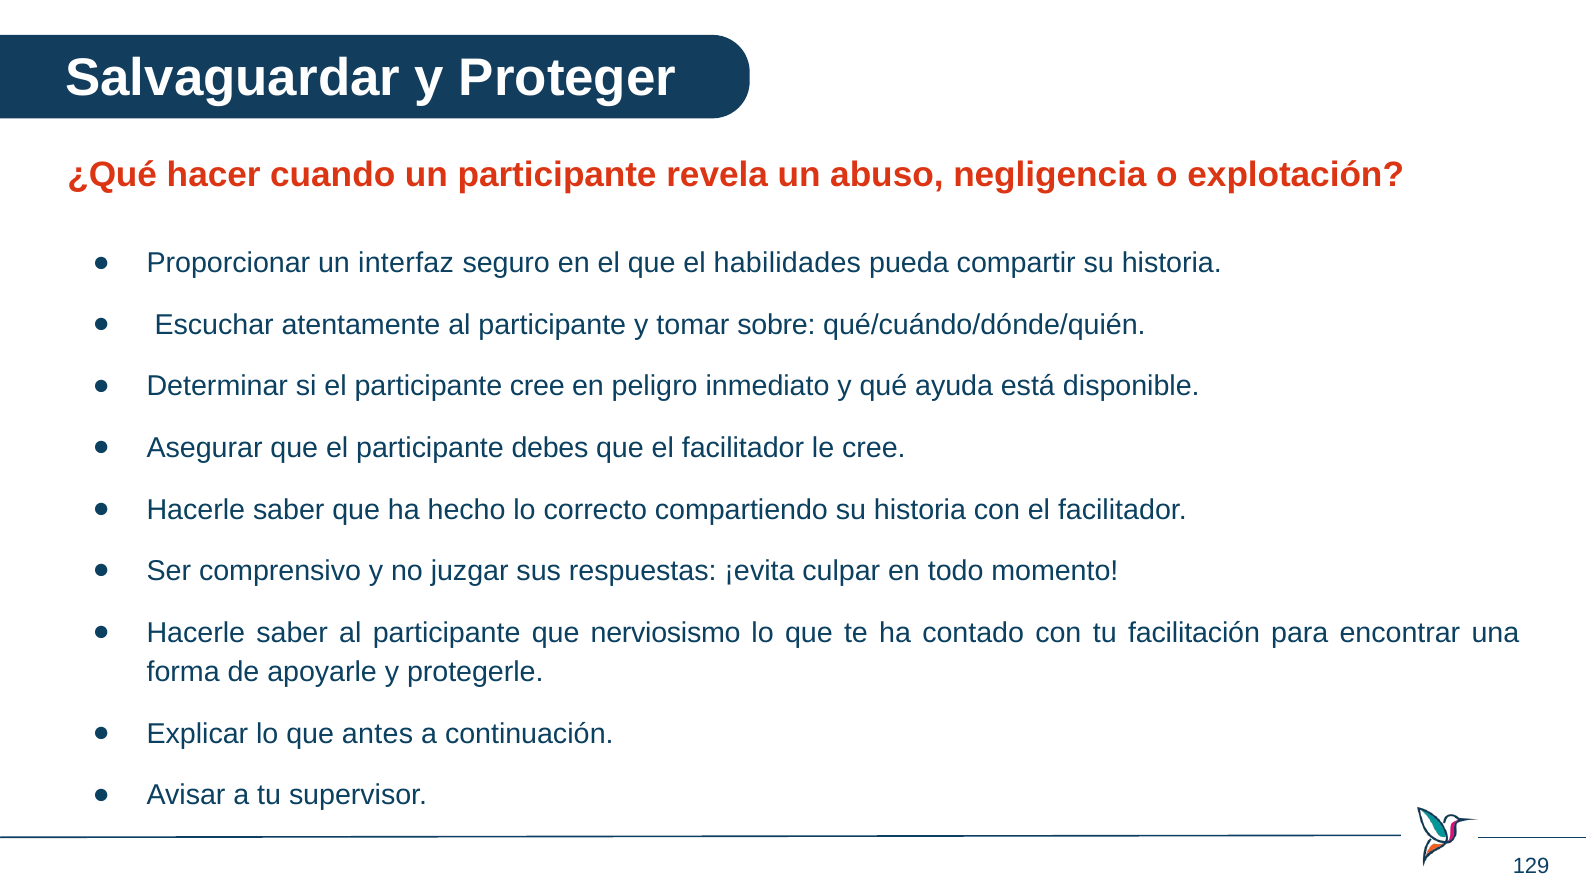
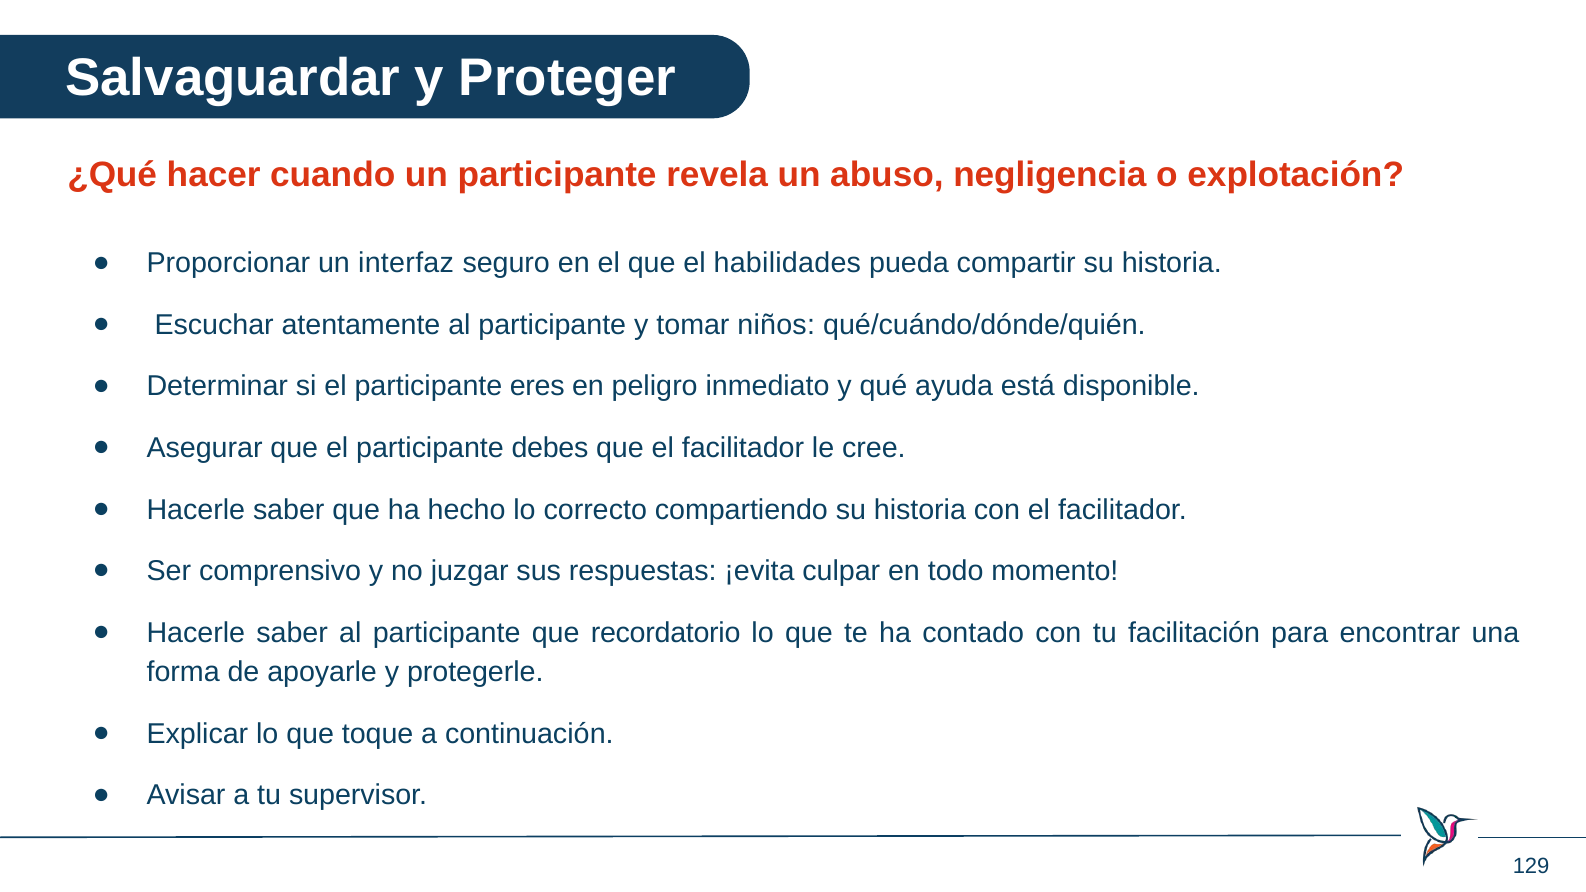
sobre: sobre -> niños (776, 325)
participante cree: cree -> eres (537, 387)
nerviosismo: nerviosismo -> recordatorio (666, 633)
antes: antes -> toque (378, 734)
